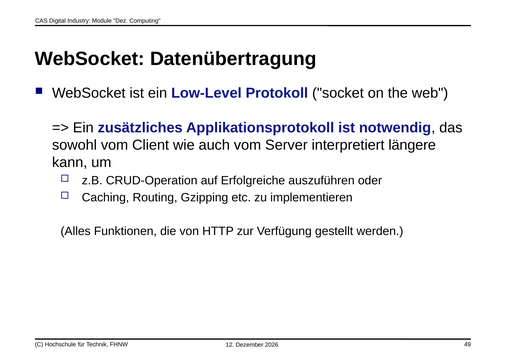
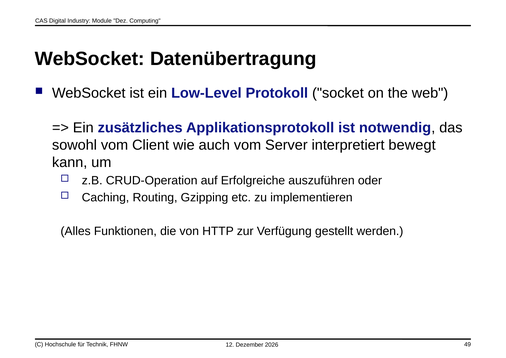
längere: längere -> bewegt (412, 145)
